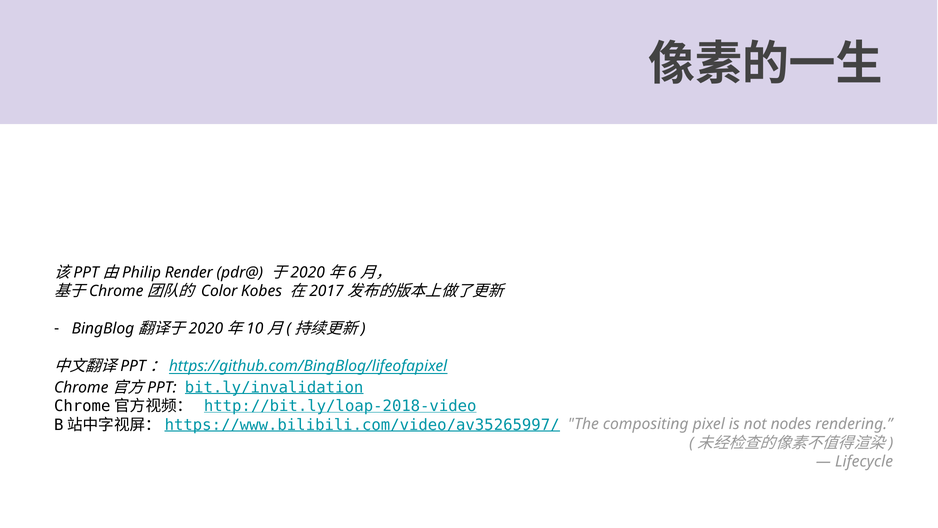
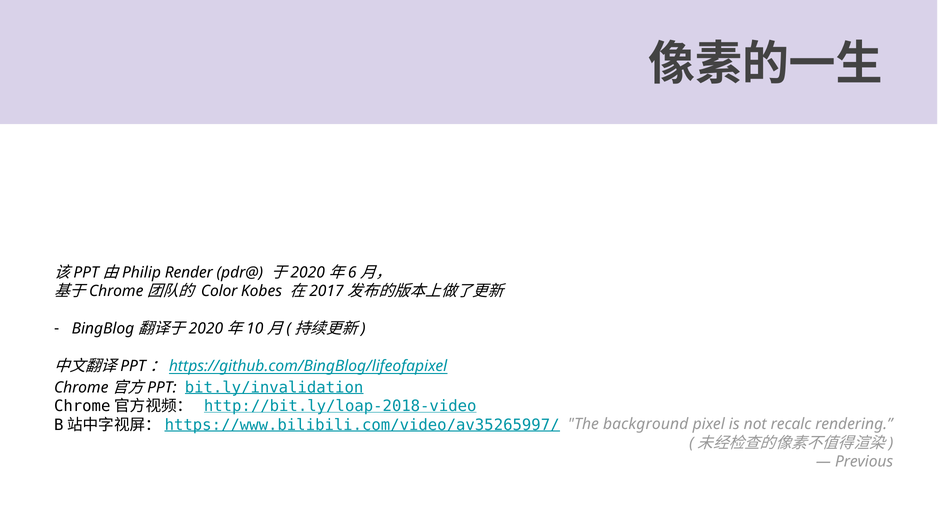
compositing: compositing -> background (646, 424)
nodes: nodes -> recalc (791, 424)
Lifecycle: Lifecycle -> Previous (864, 461)
